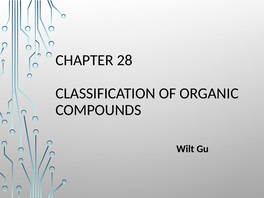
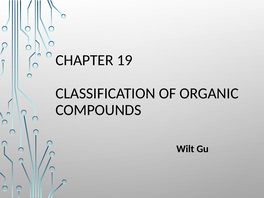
28: 28 -> 19 (125, 60)
